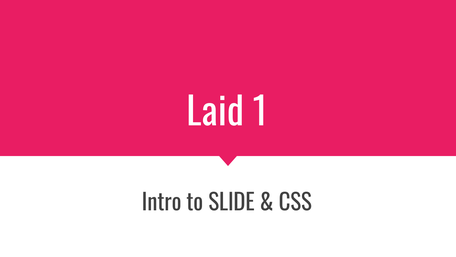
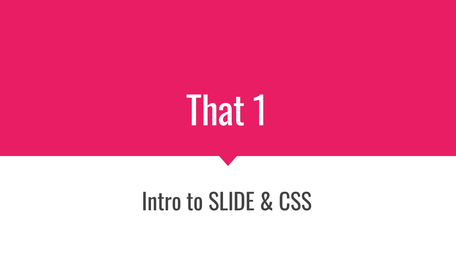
Laid: Laid -> That (216, 113)
